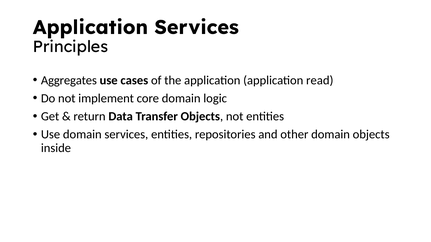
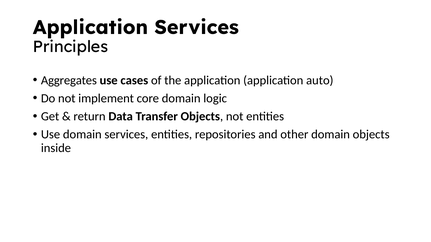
read: read -> auto (320, 80)
